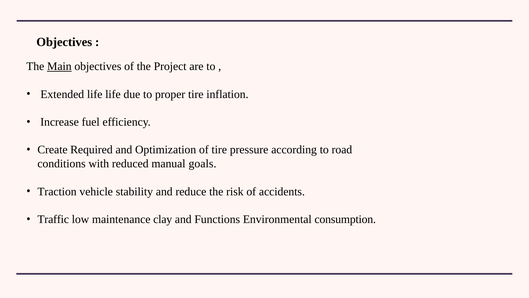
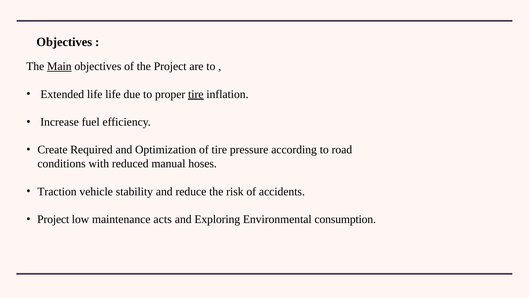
tire underline: none -> present (196, 94)
goals: goals -> hoses (203, 163)
Traffic: Traffic -> Project (53, 219)
clay: clay -> acts (163, 219)
Functions: Functions -> Exploring (217, 219)
